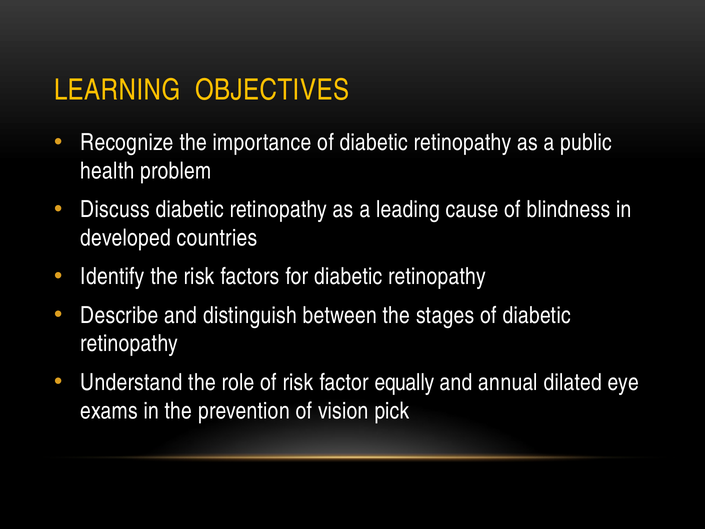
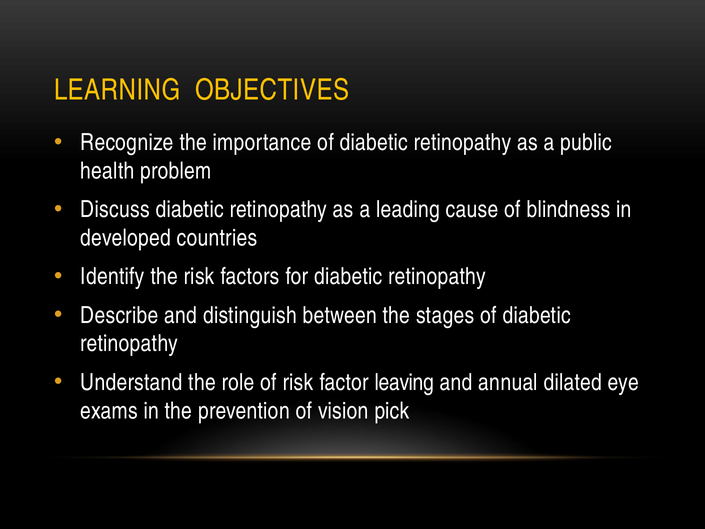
equally: equally -> leaving (404, 382)
